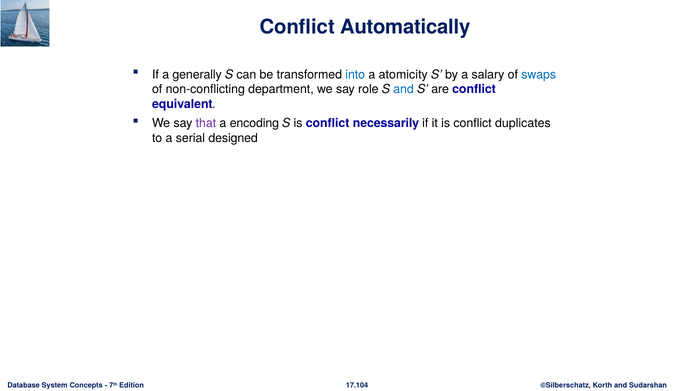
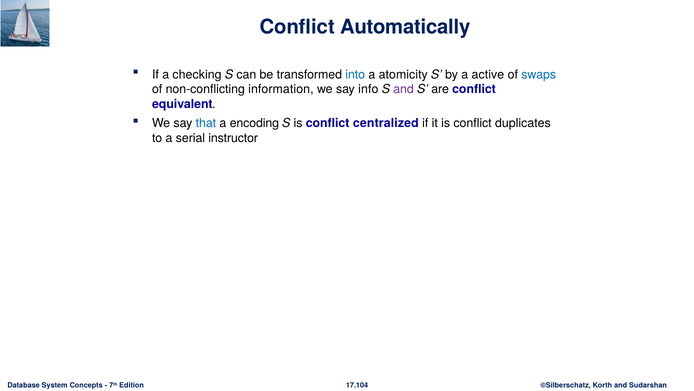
generally: generally -> checking (197, 74)
salary: salary -> active (488, 74)
department: department -> information (281, 89)
role: role -> info (368, 89)
and colour: blue -> purple (404, 89)
that colour: purple -> blue (206, 123)
necessarily: necessarily -> centralized (386, 123)
designed: designed -> instructor (233, 138)
